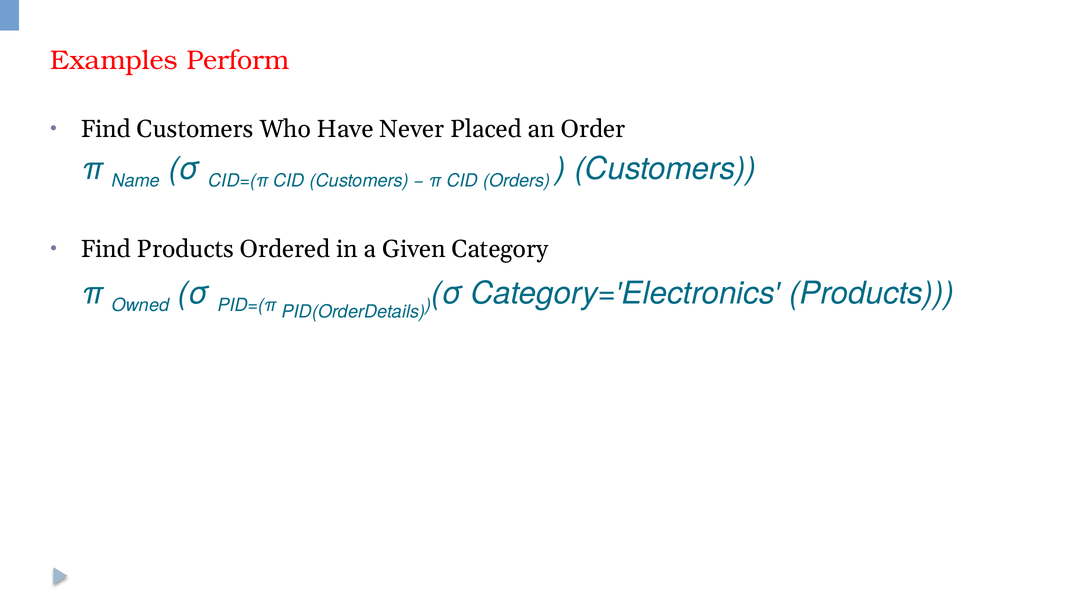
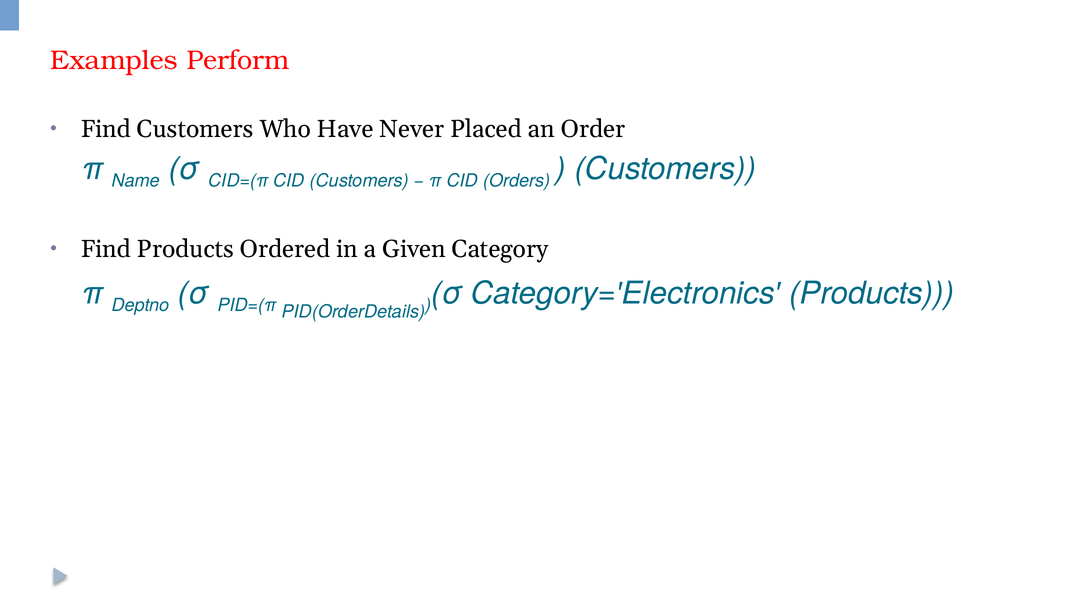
Owned: Owned -> Deptno (141, 305)
